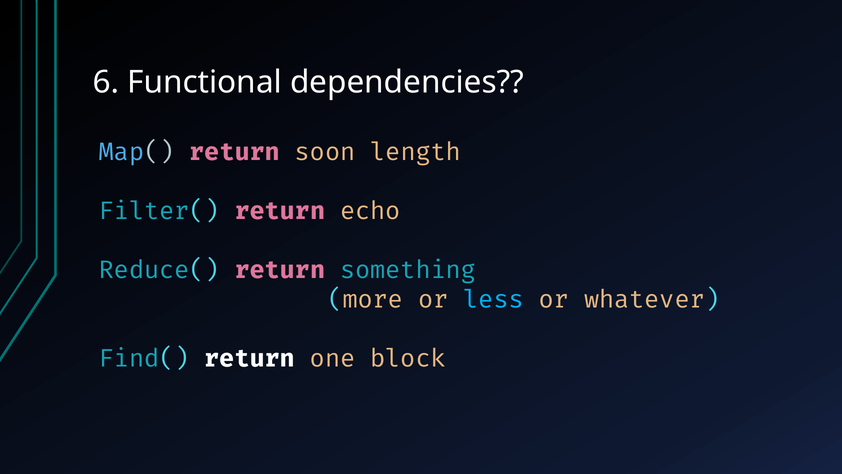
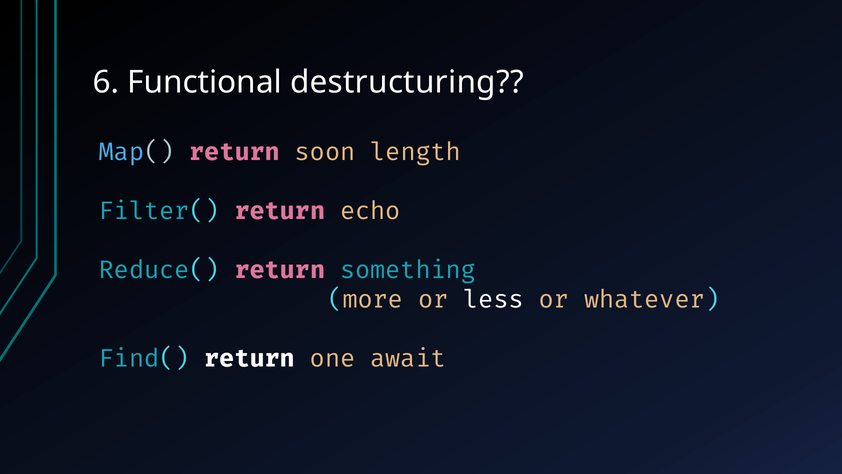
dependencies: dependencies -> destructuring (407, 82)
less colour: light blue -> white (494, 299)
block: block -> await (408, 358)
